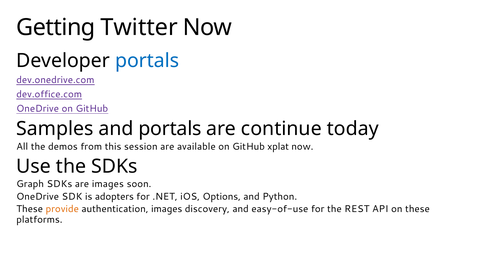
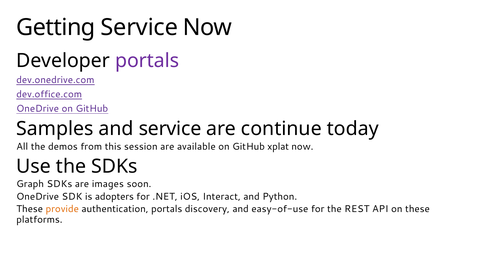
Getting Twitter: Twitter -> Service (139, 27)
portals colour: blue -> purple (147, 61)
and portals: portals -> service (170, 129)
Options: Options -> Interact (222, 196)
authentication images: images -> portals (167, 209)
